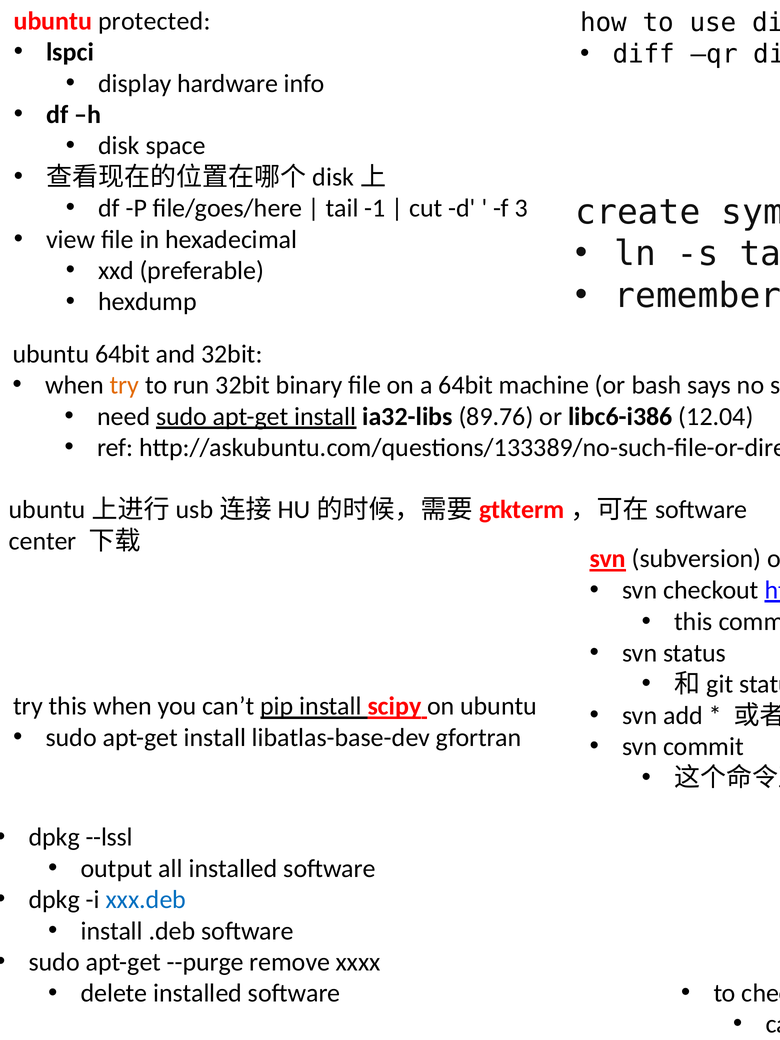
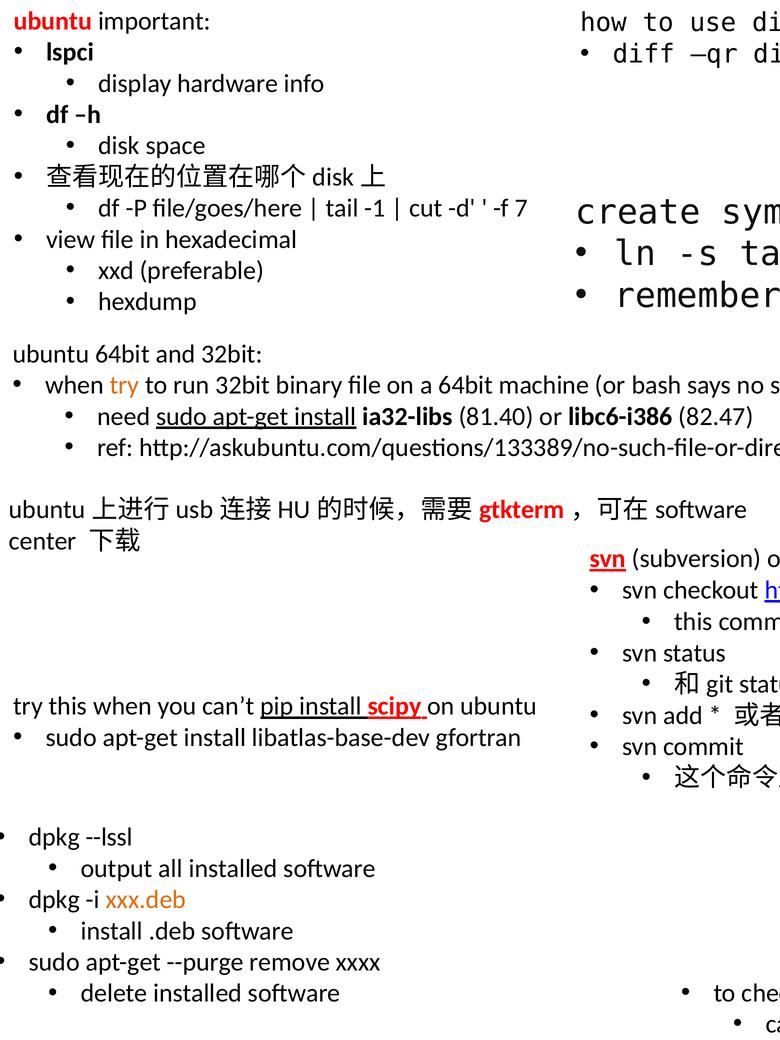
protected: protected -> important (154, 21)
3: 3 -> 7 (521, 208)
89.76: 89.76 -> 81.40 (496, 417)
12.04: 12.04 -> 82.47 (716, 417)
xxx.deb colour: blue -> orange (146, 900)
